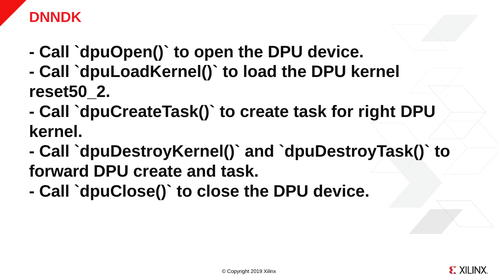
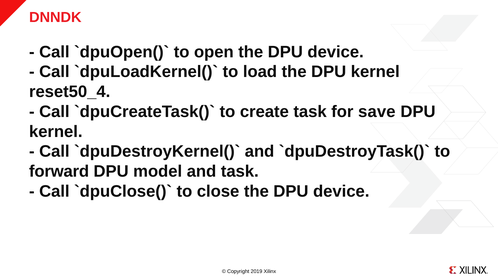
reset50_2: reset50_2 -> reset50_4 (70, 92)
right: right -> save (377, 112)
DPU create: create -> model (158, 171)
